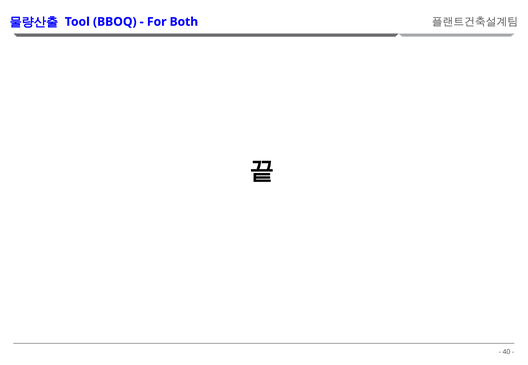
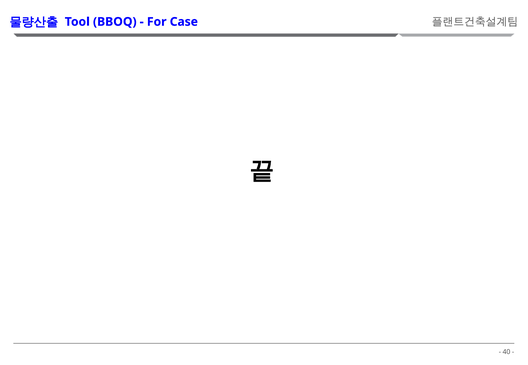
Both: Both -> Case (184, 22)
